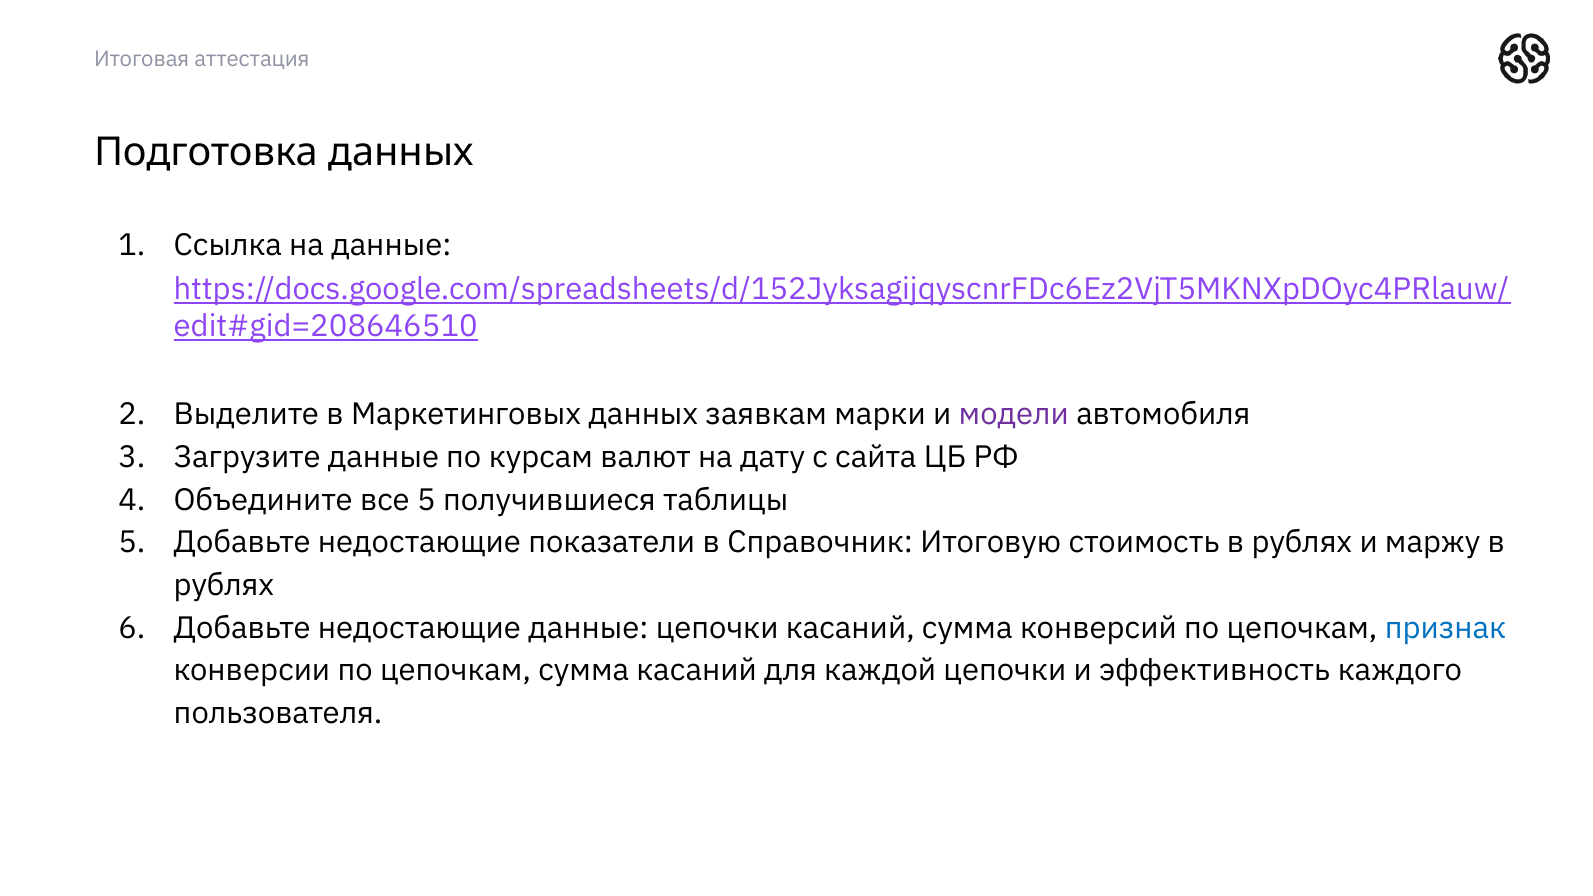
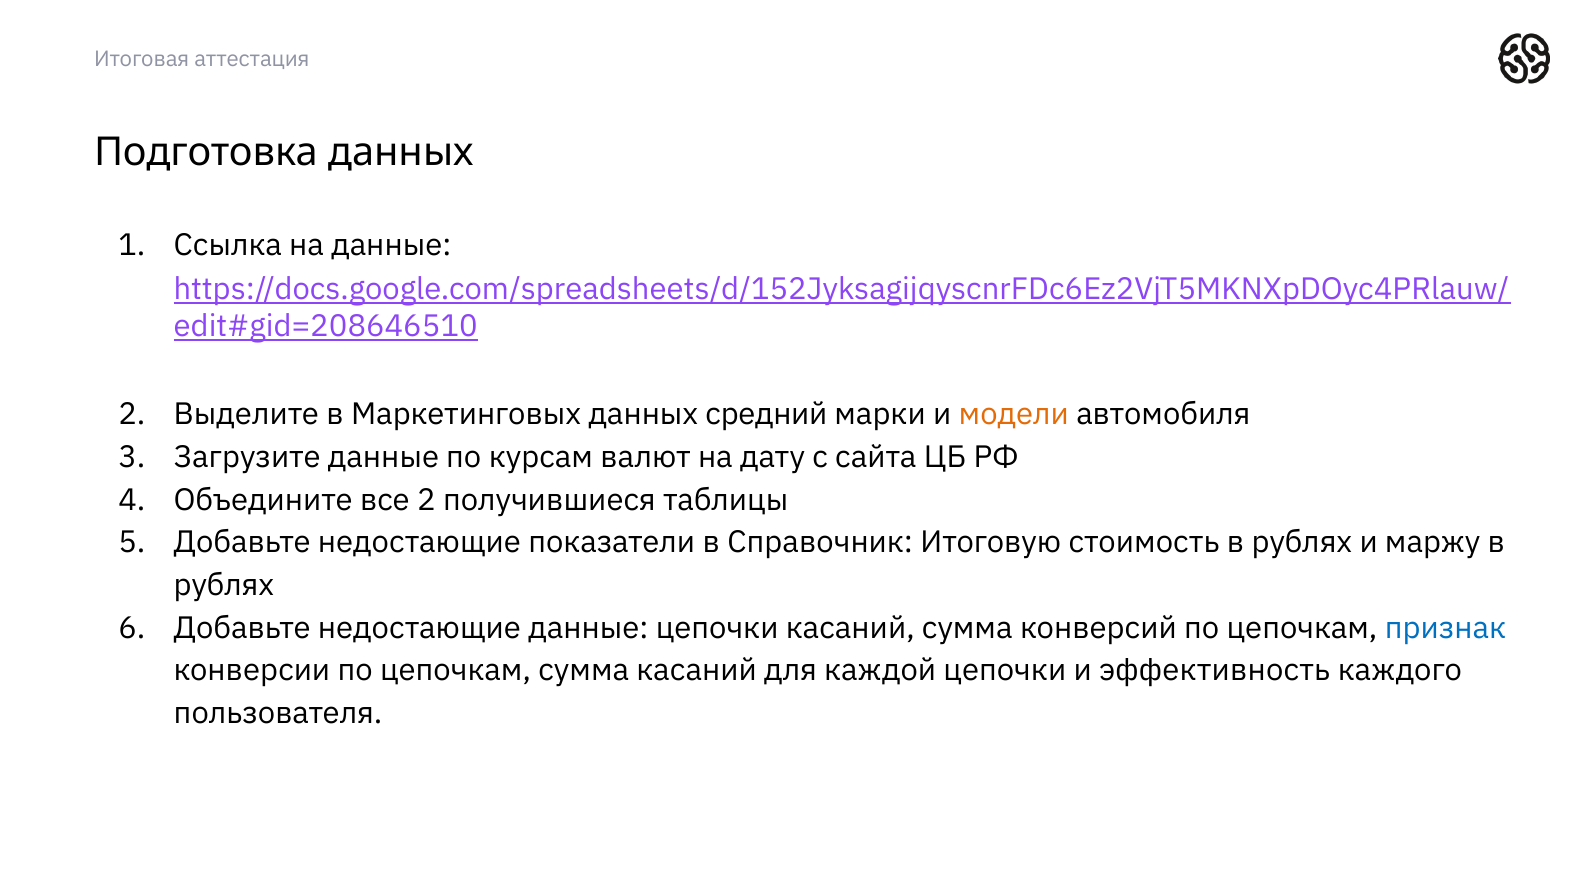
заявкам: заявкам -> средний (766, 415)
модели colour: purple -> orange (1014, 415)
все 5: 5 -> 2 (426, 500)
